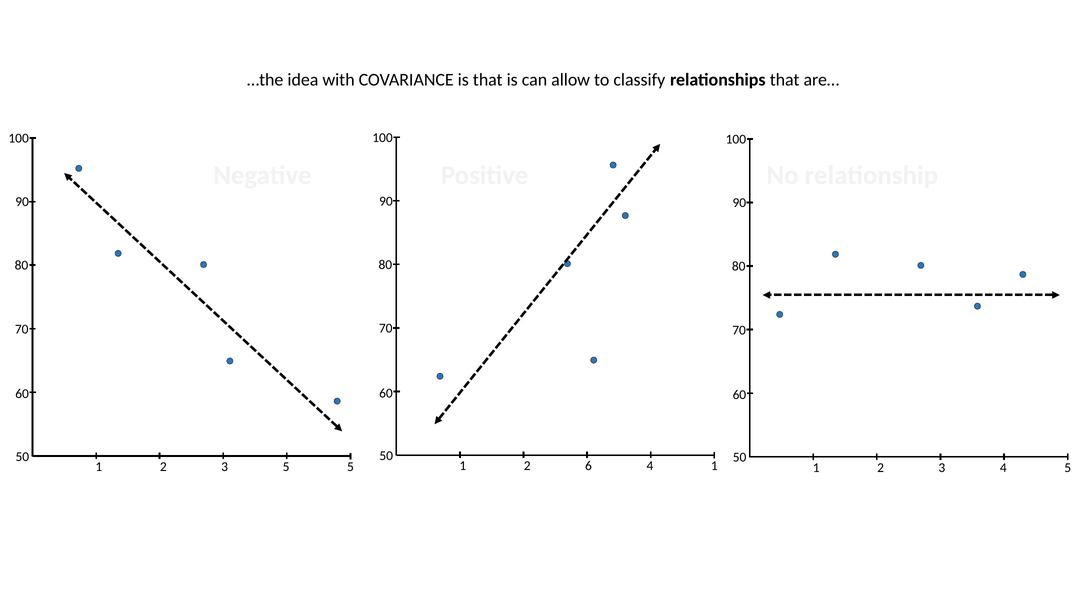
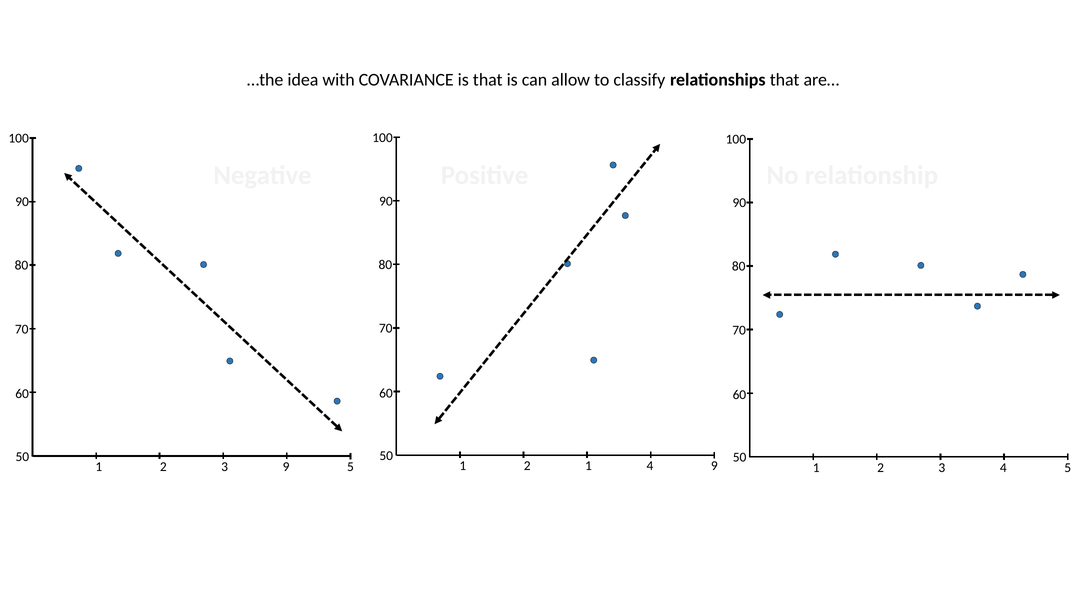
2 6: 6 -> 1 (589, 466)
4 1: 1 -> 9 (714, 466)
3 5: 5 -> 9 (286, 467)
